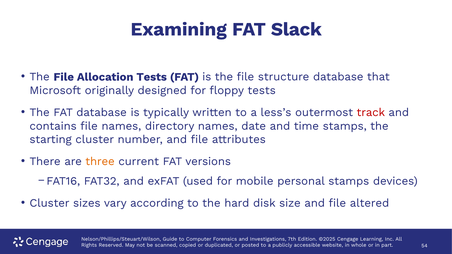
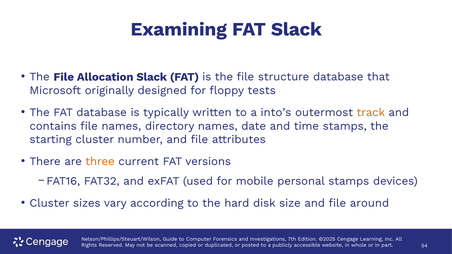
Allocation Tests: Tests -> Slack (152, 77)
less’s: less’s -> into’s (276, 113)
track colour: red -> orange (371, 113)
altered: altered -> around (369, 203)
